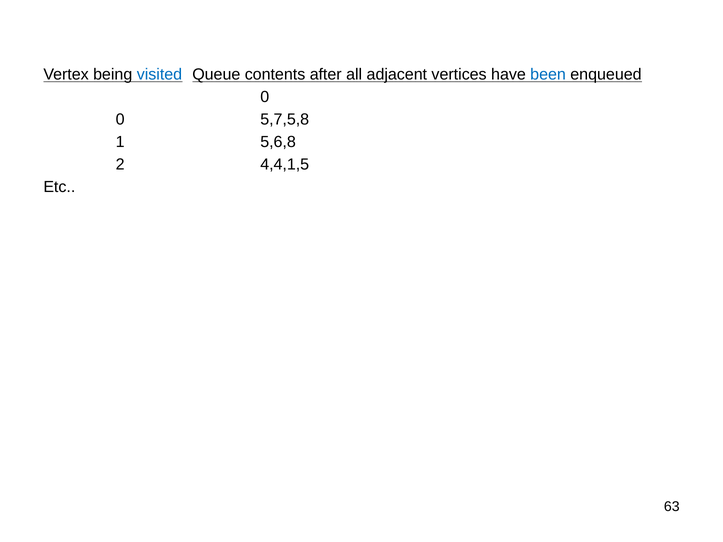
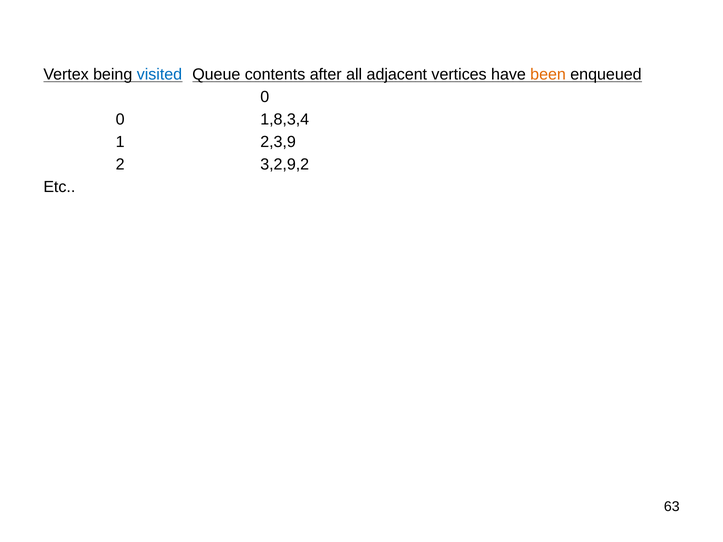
been colour: blue -> orange (548, 75)
5,7,5,8: 5,7,5,8 -> 1,8,3,4 (285, 120)
5,6,8: 5,6,8 -> 2,3,9 (278, 142)
4,4,1,5: 4,4,1,5 -> 3,2,9,2 (285, 165)
